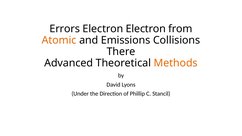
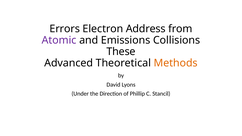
Electron Electron: Electron -> Address (146, 29)
Atomic colour: orange -> purple (59, 40)
There: There -> These (121, 52)
